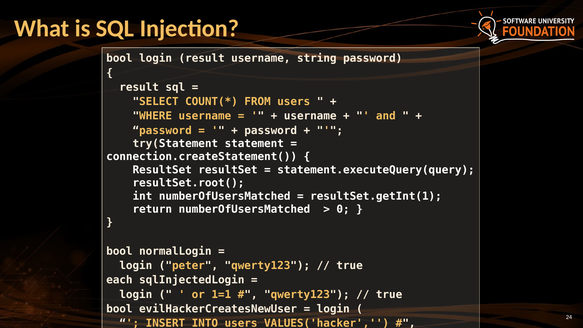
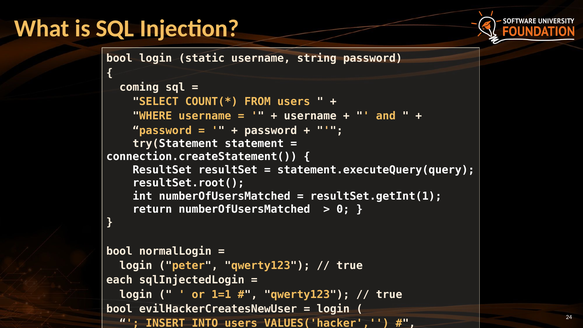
login result: result -> static (202, 58)
result: result -> coming (139, 87)
